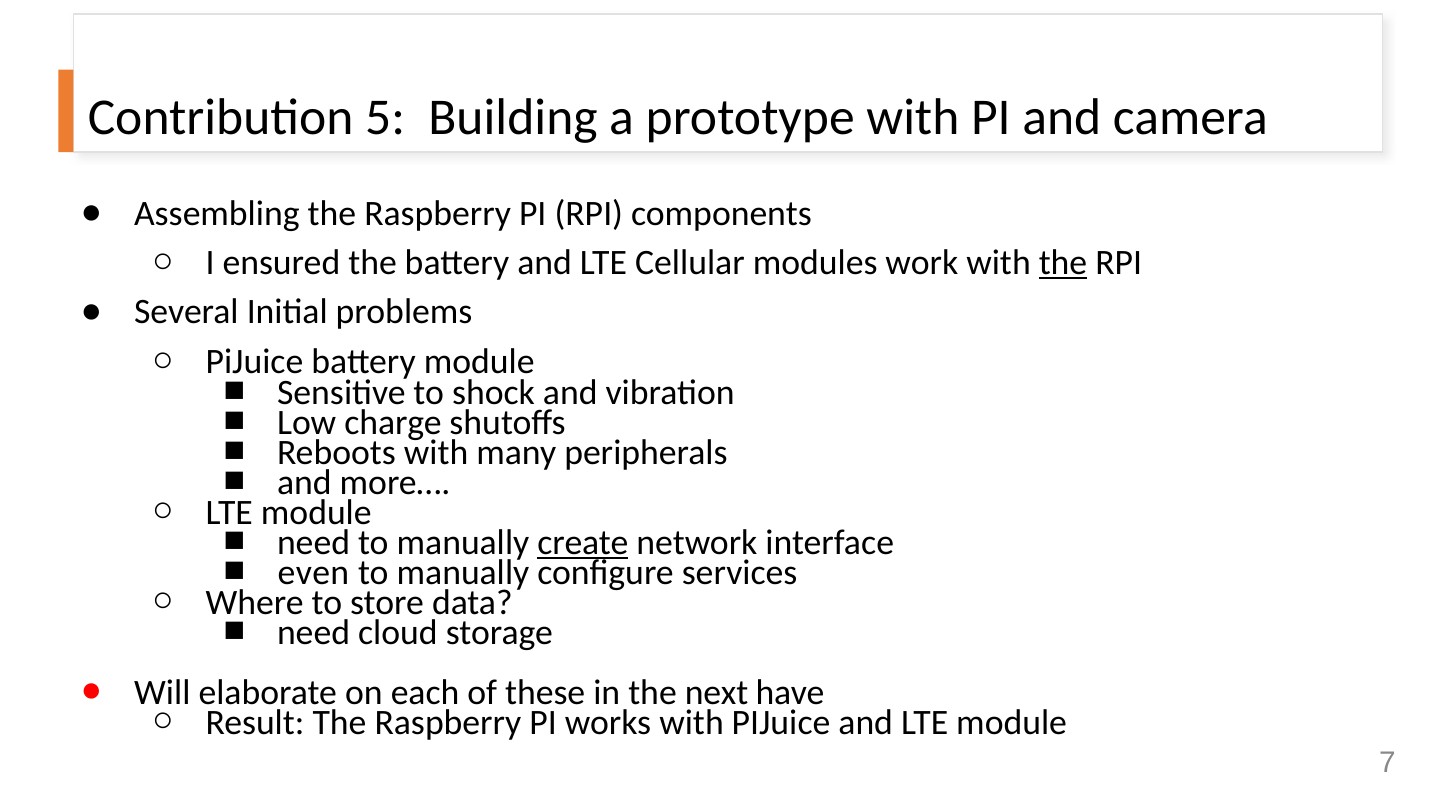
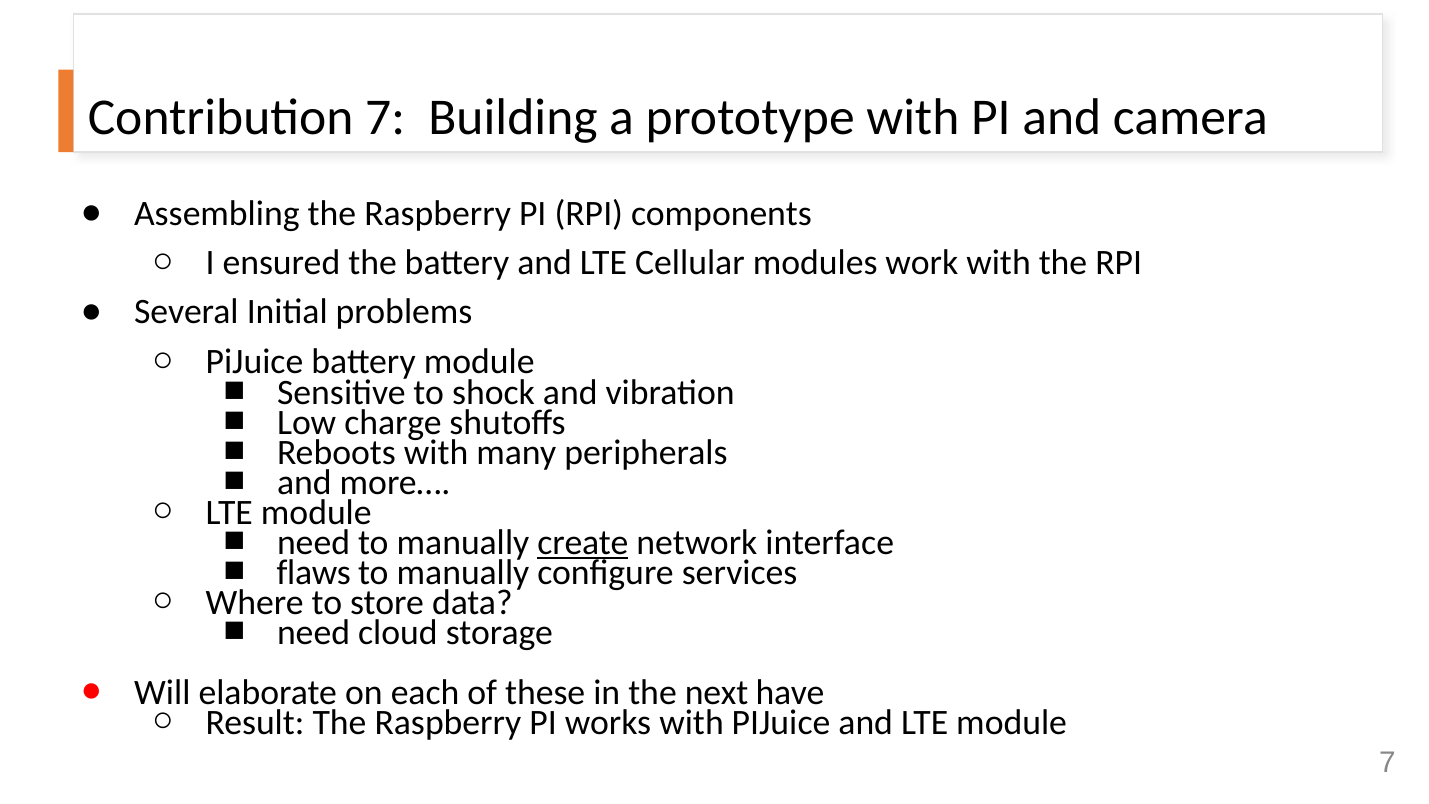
Contribution 5: 5 -> 7 (385, 118)
the underline: present -> none (1063, 263)
even: even -> flaws (314, 572)
